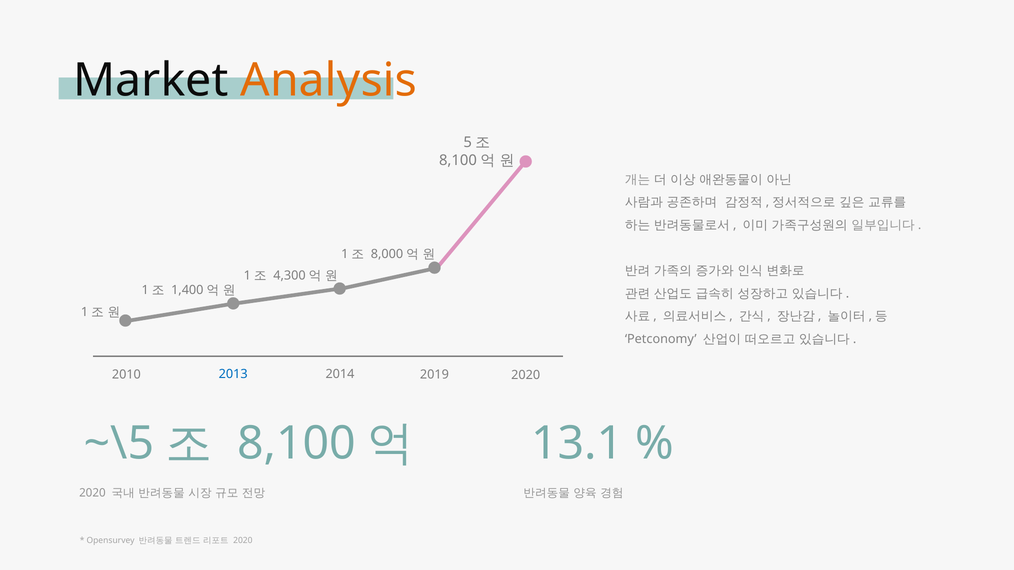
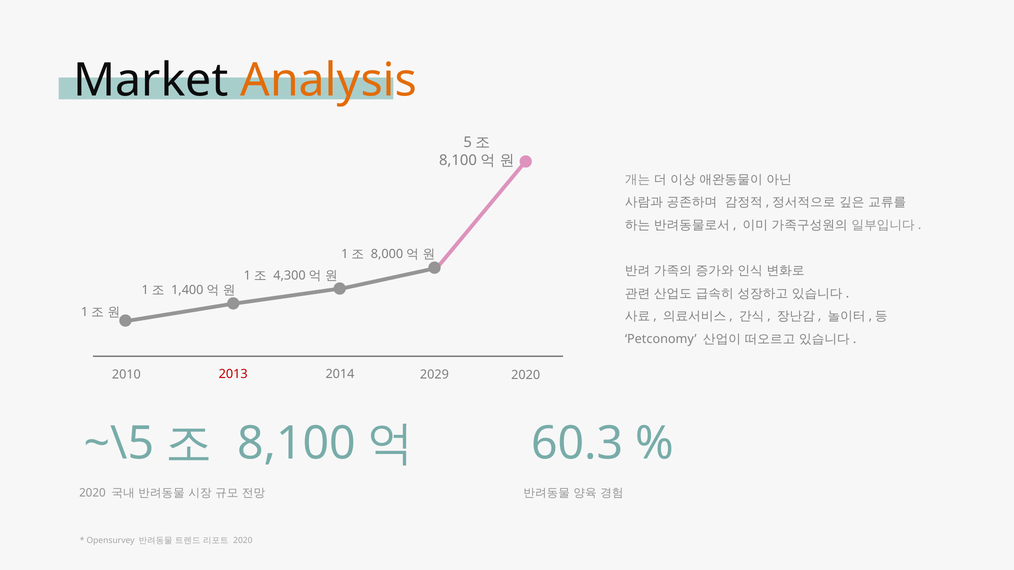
2013 colour: blue -> red (233, 374)
2019: 2019 -> 2029 (434, 375)
13.1: 13.1 -> 60.3 (577, 444)
